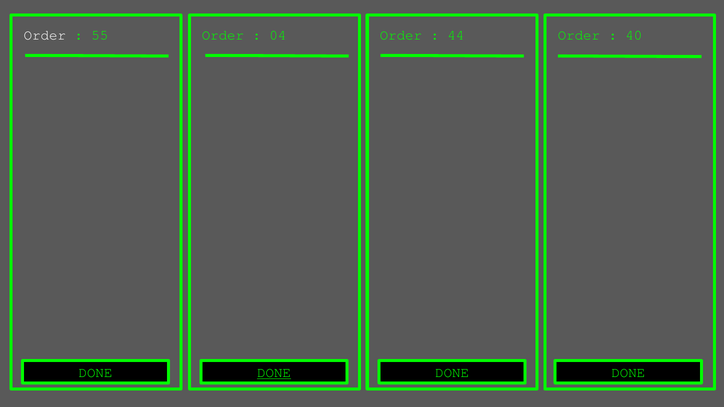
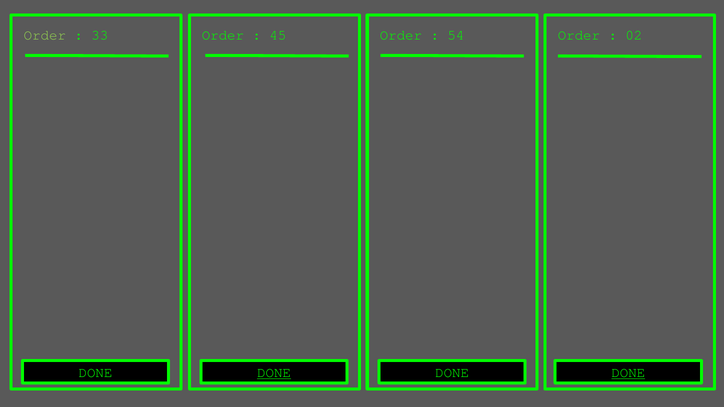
Order colour: white -> light green (45, 35)
55: 55 -> 33 (100, 35)
04: 04 -> 45 (278, 35)
44: 44 -> 54 (456, 35)
40: 40 -> 02 (634, 35)
DONE underline: none -> present (628, 373)
